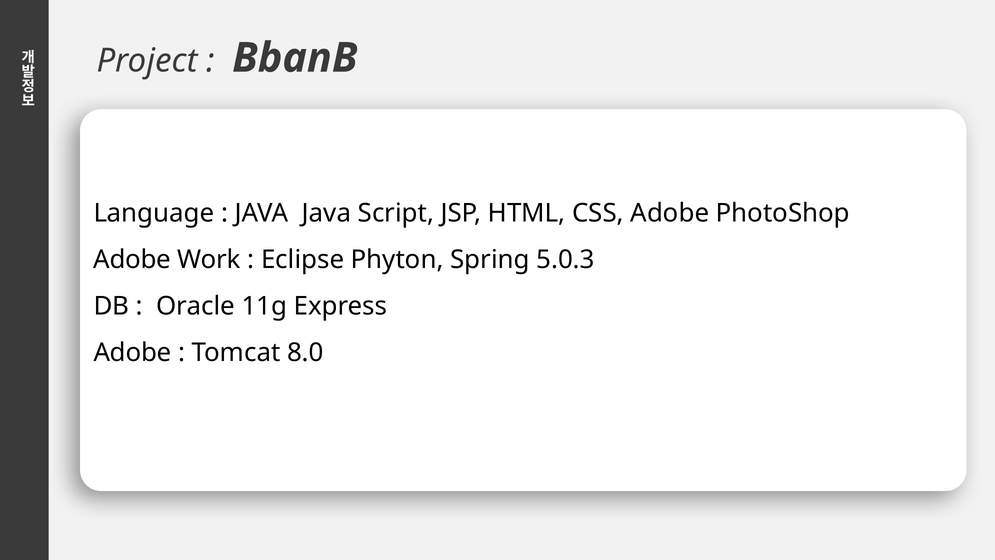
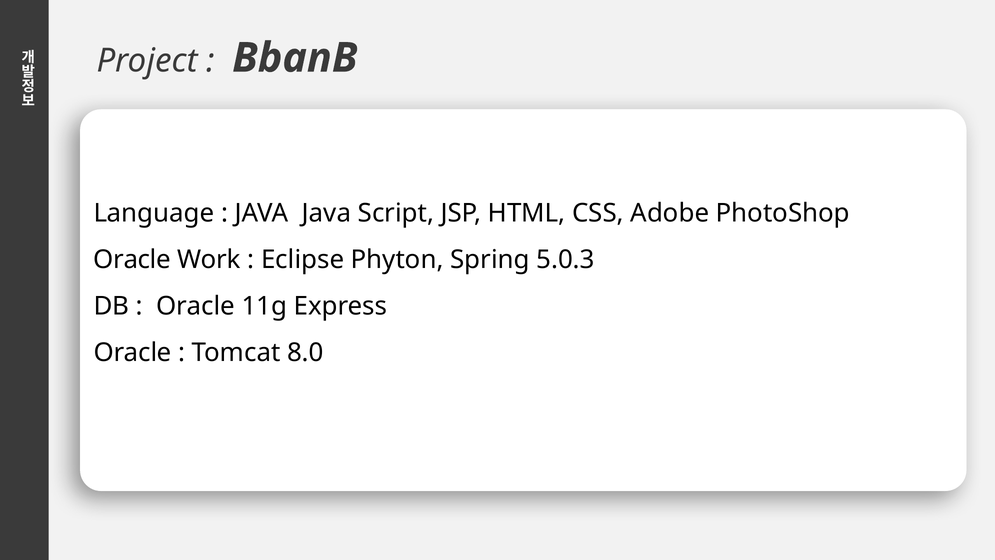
Adobe: Adobe -> Oracle (132, 259)
Adobe: Adobe -> Oracle (133, 353)
